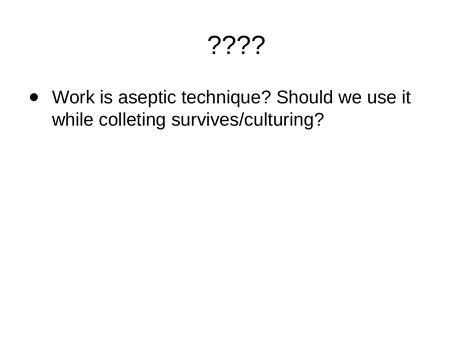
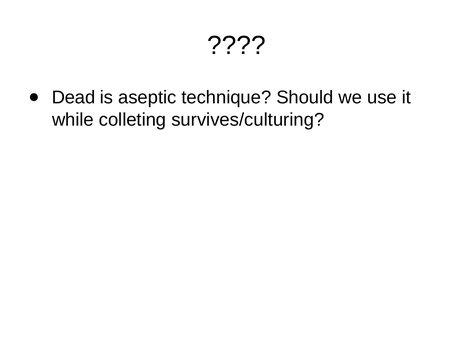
Work: Work -> Dead (74, 97)
